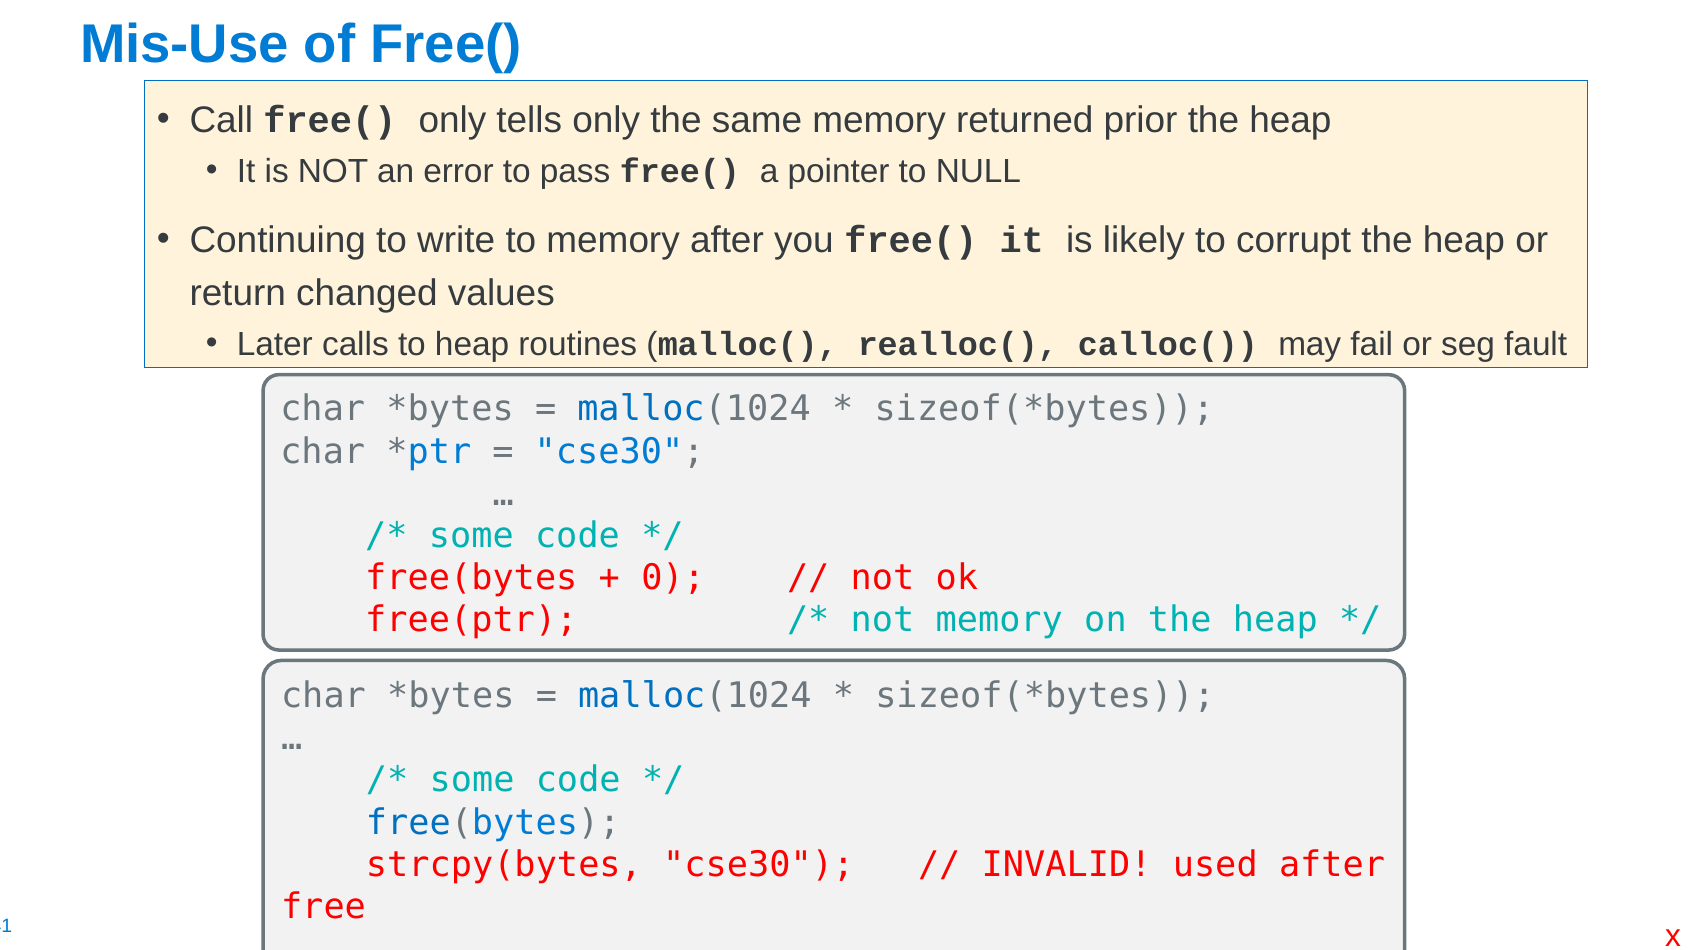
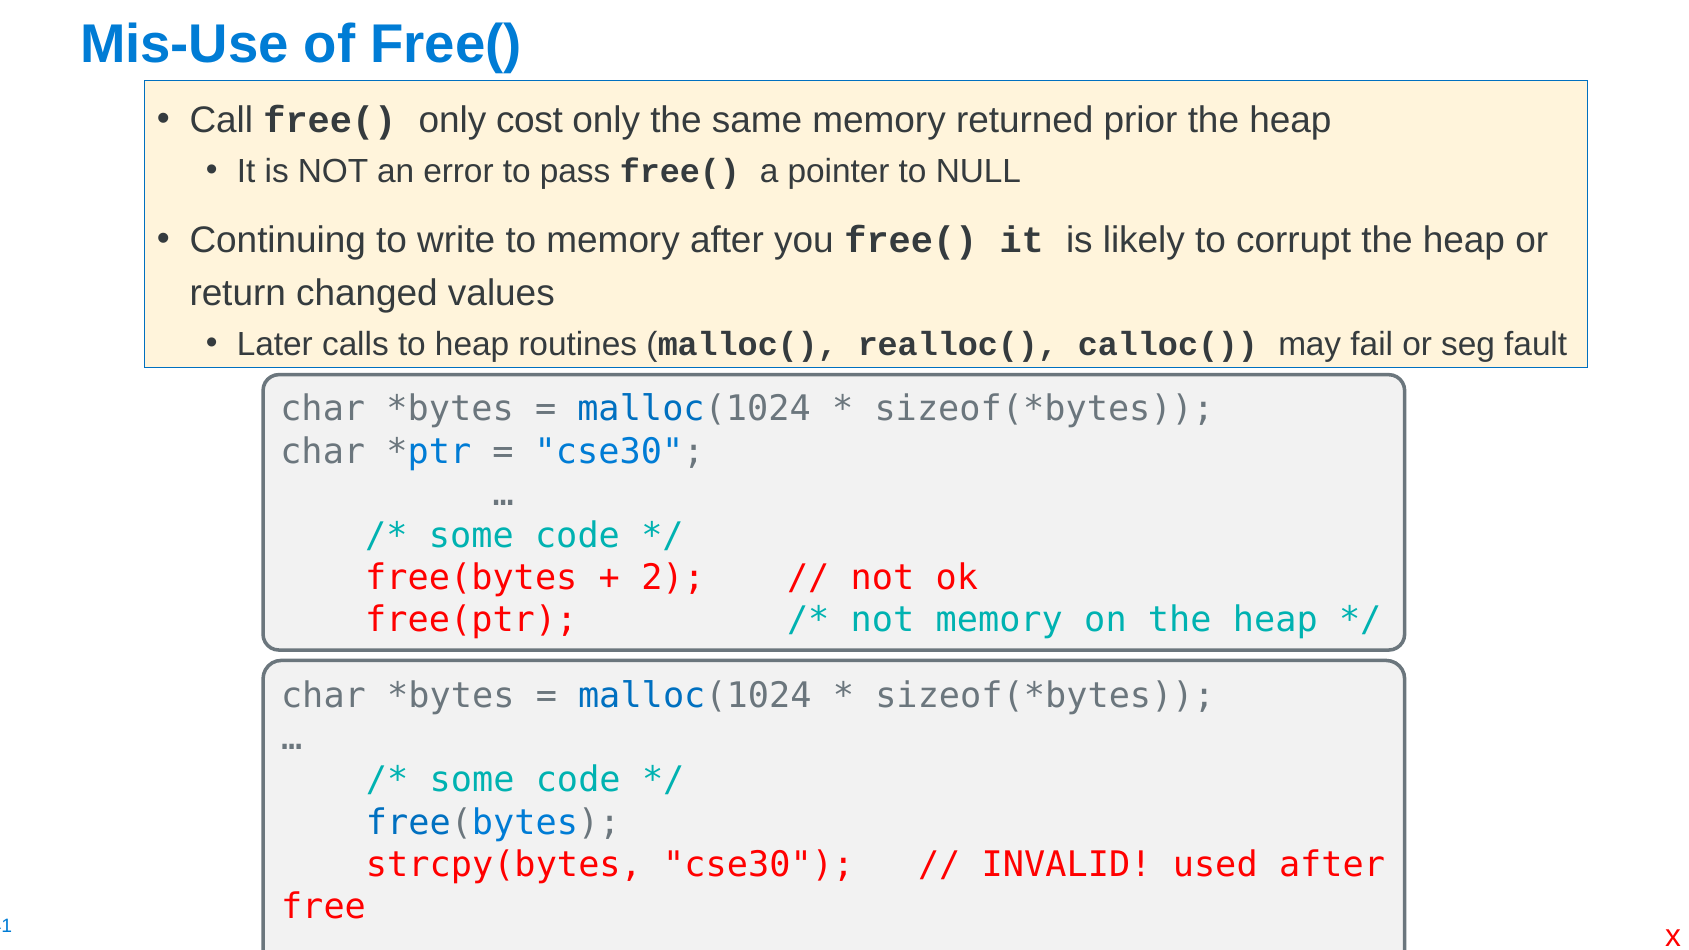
tells: tells -> cost (529, 121)
0: 0 -> 2 (673, 578)
